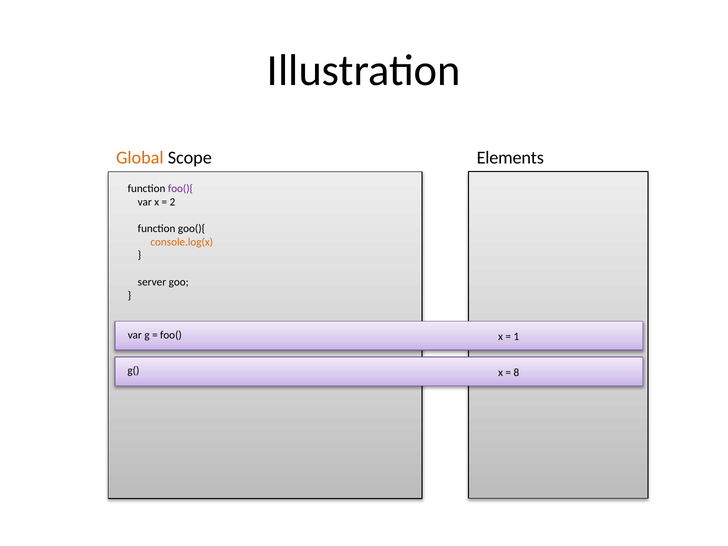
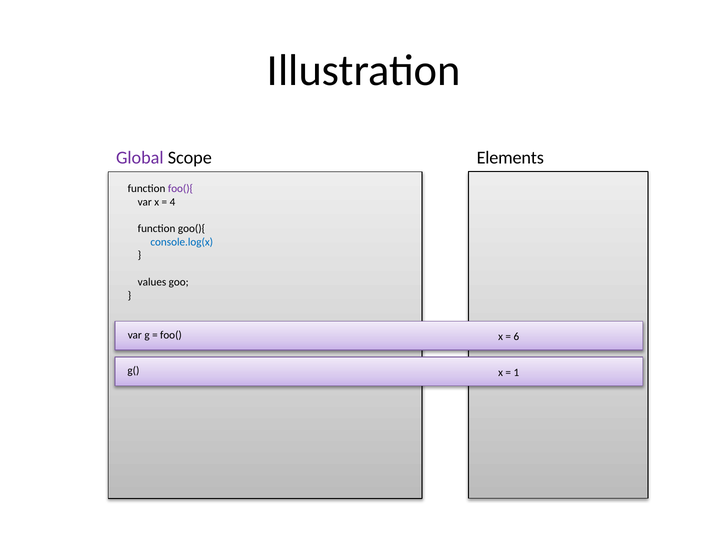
Global colour: orange -> purple (140, 158)
2: 2 -> 4 (173, 202)
console.log(x colour: orange -> blue (182, 242)
server: server -> values (152, 282)
1: 1 -> 6 (516, 337)
8: 8 -> 1 (516, 372)
